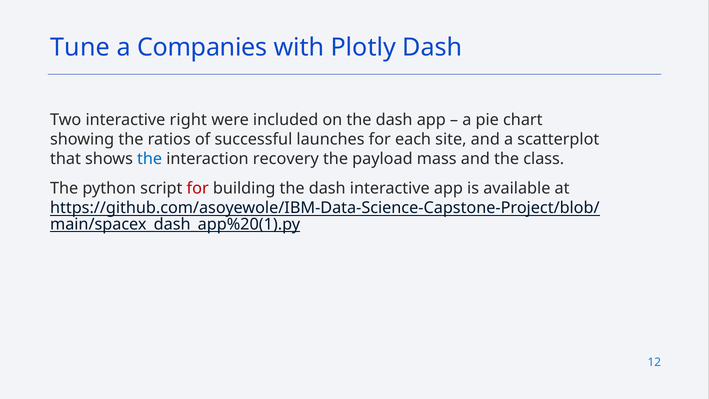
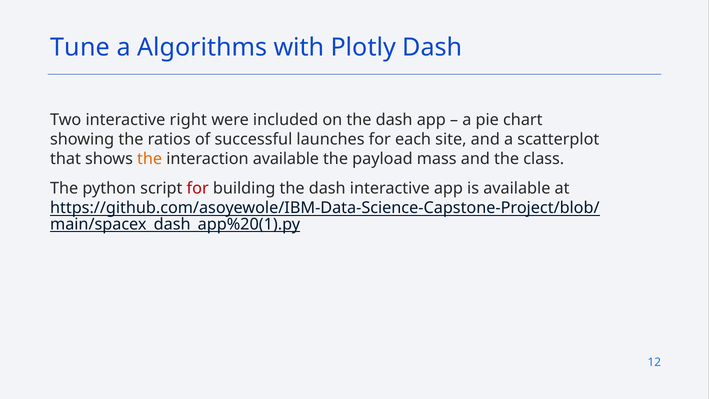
Companies: Companies -> Algorithms (202, 47)
the colour: blue -> orange (150, 159)
interaction recovery: recovery -> available (286, 159)
